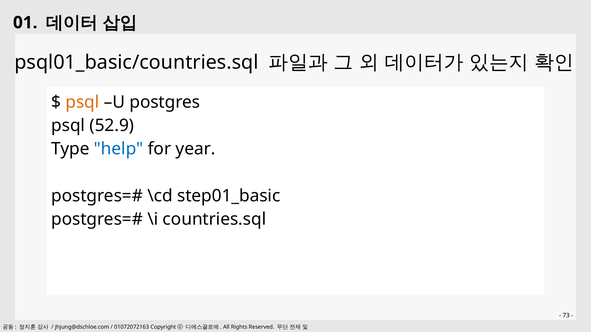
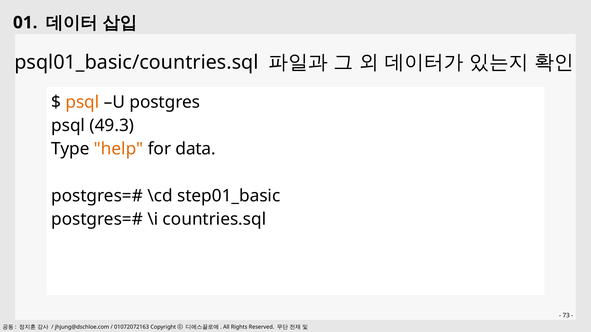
52.9: 52.9 -> 49.3 (112, 126)
help colour: blue -> orange (119, 149)
year: year -> data (196, 149)
